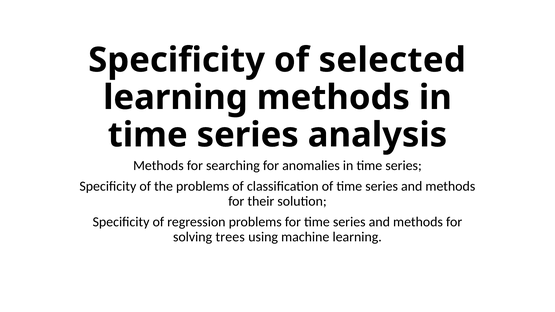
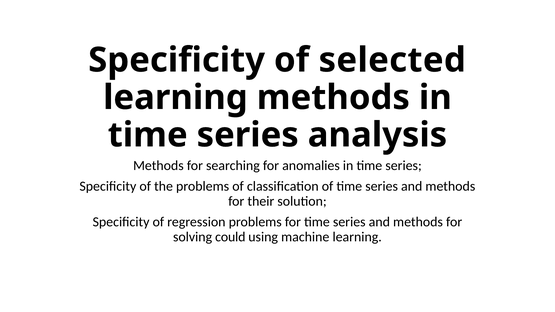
trees: trees -> could (230, 237)
